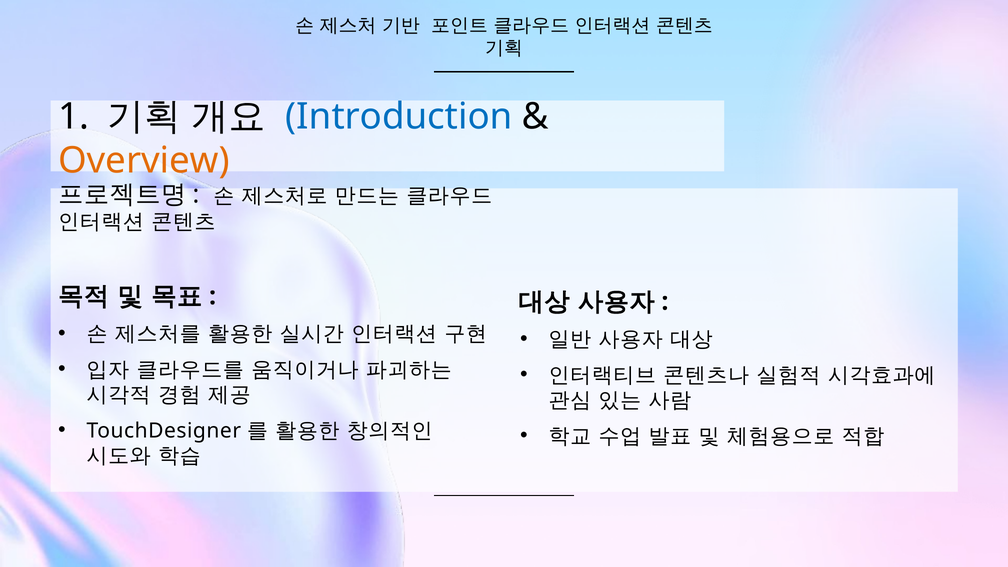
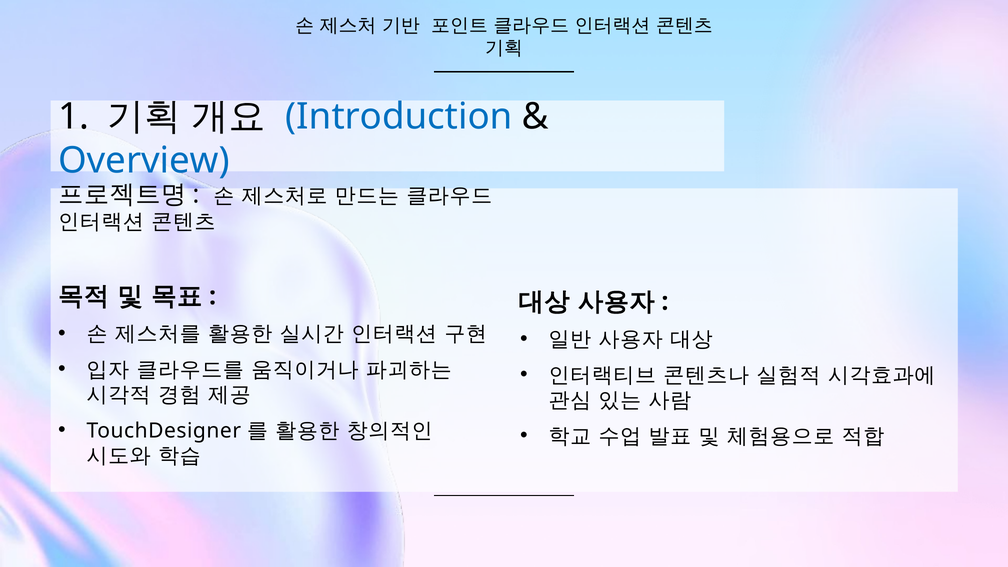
Overview colour: orange -> blue (144, 161)
